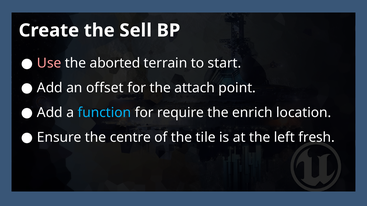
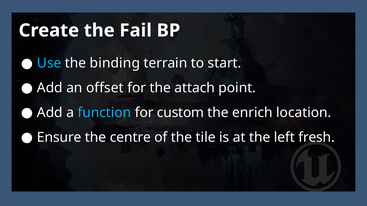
Sell: Sell -> Fail (136, 30)
Use colour: pink -> light blue (49, 63)
aborted: aborted -> binding (115, 63)
require: require -> custom (181, 113)
